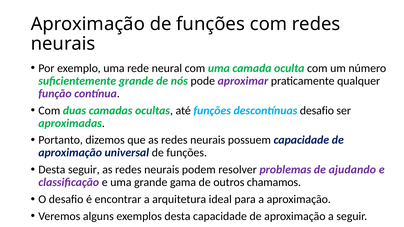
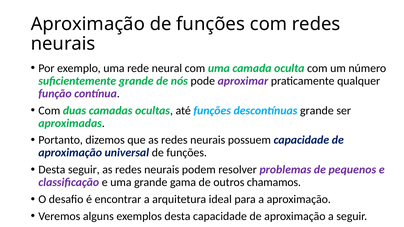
descontínuas desafio: desafio -> grande (317, 111)
ajudando: ajudando -> pequenos (352, 170)
